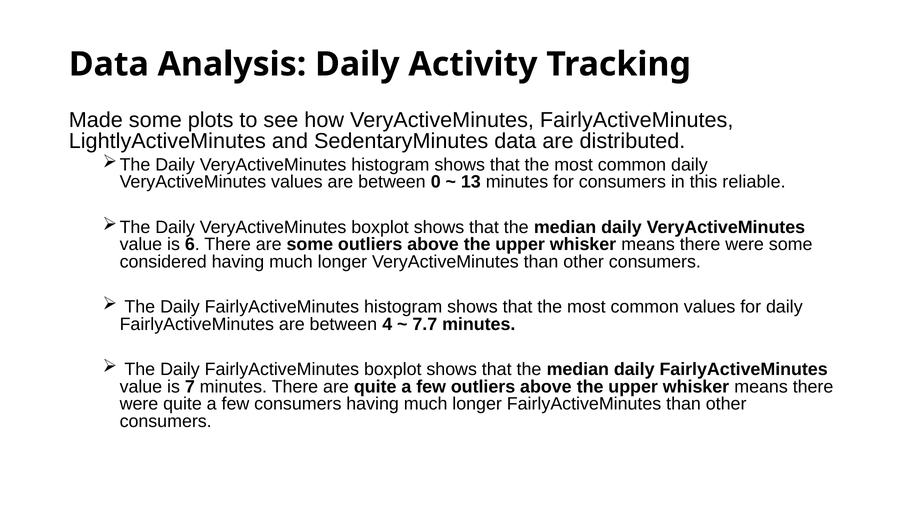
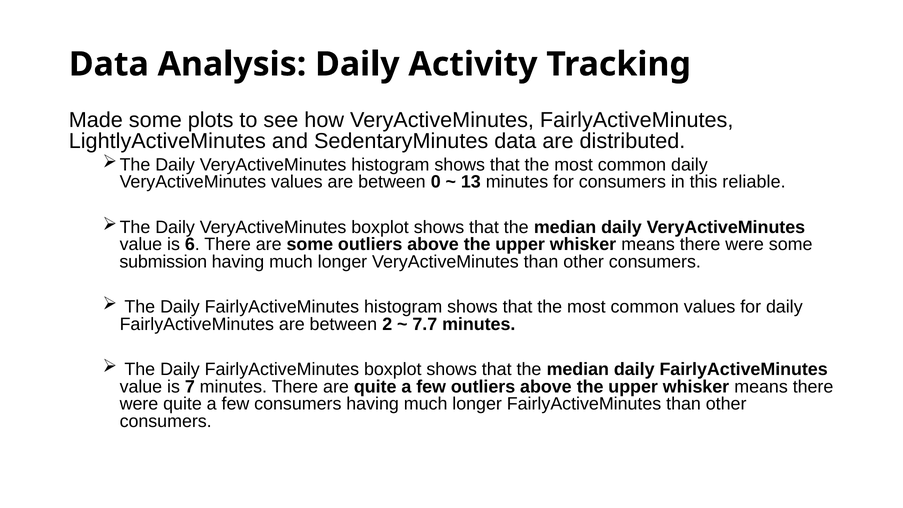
considered: considered -> submission (163, 262)
4: 4 -> 2 (387, 324)
